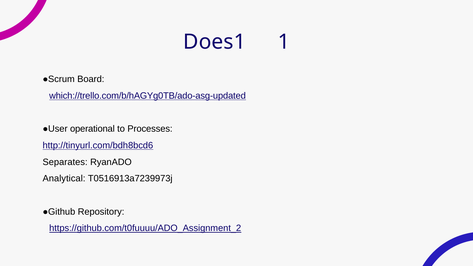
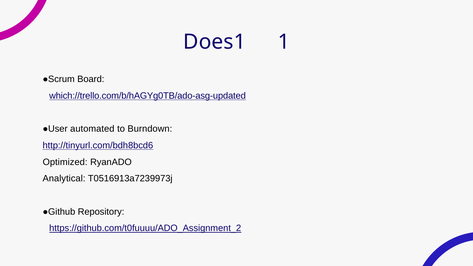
operational: operational -> automated (92, 129)
Processes: Processes -> Burndown (150, 129)
Separates: Separates -> Optimized (65, 162)
